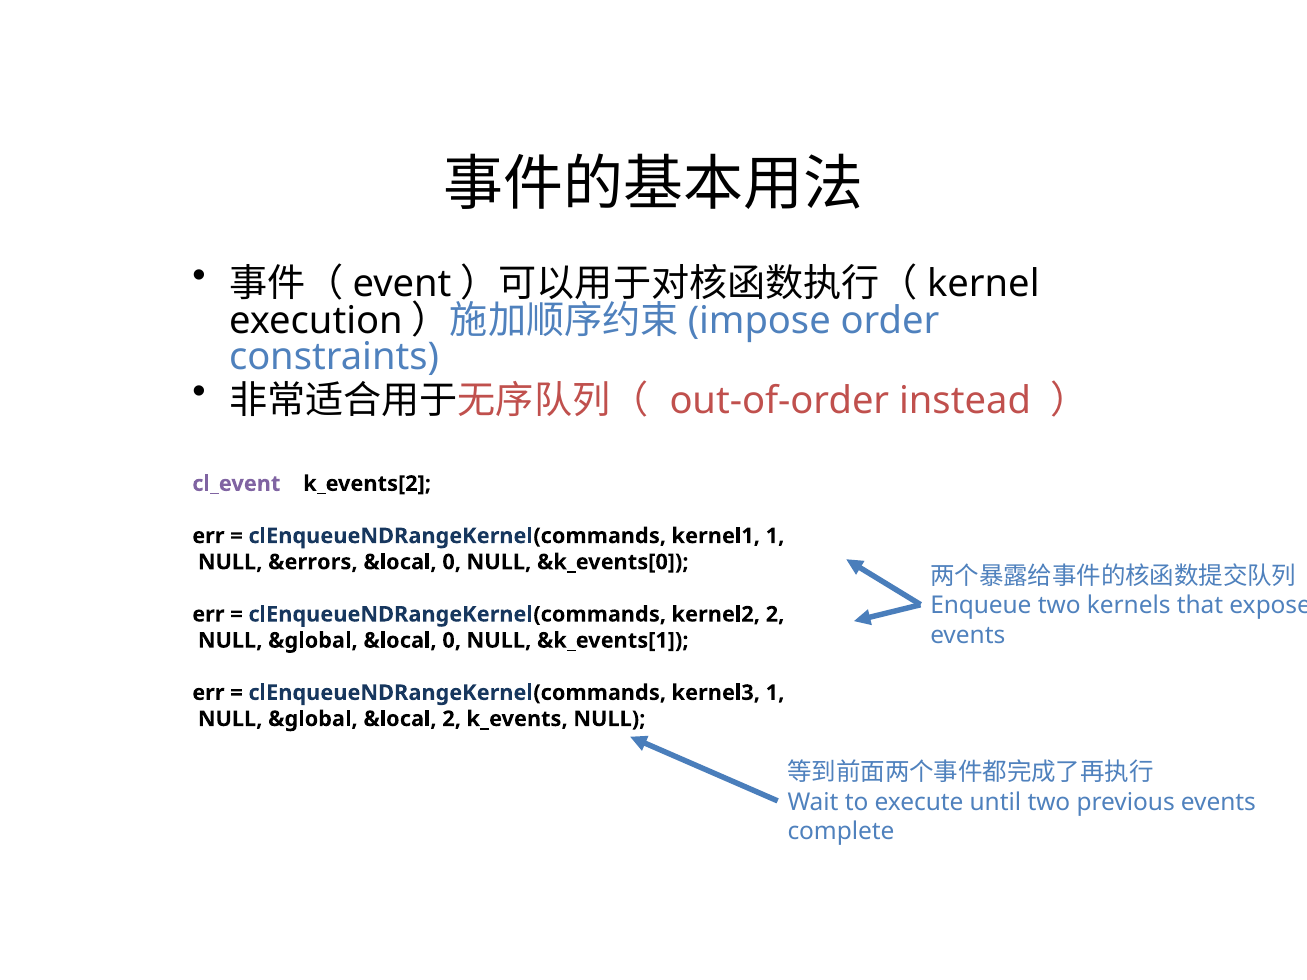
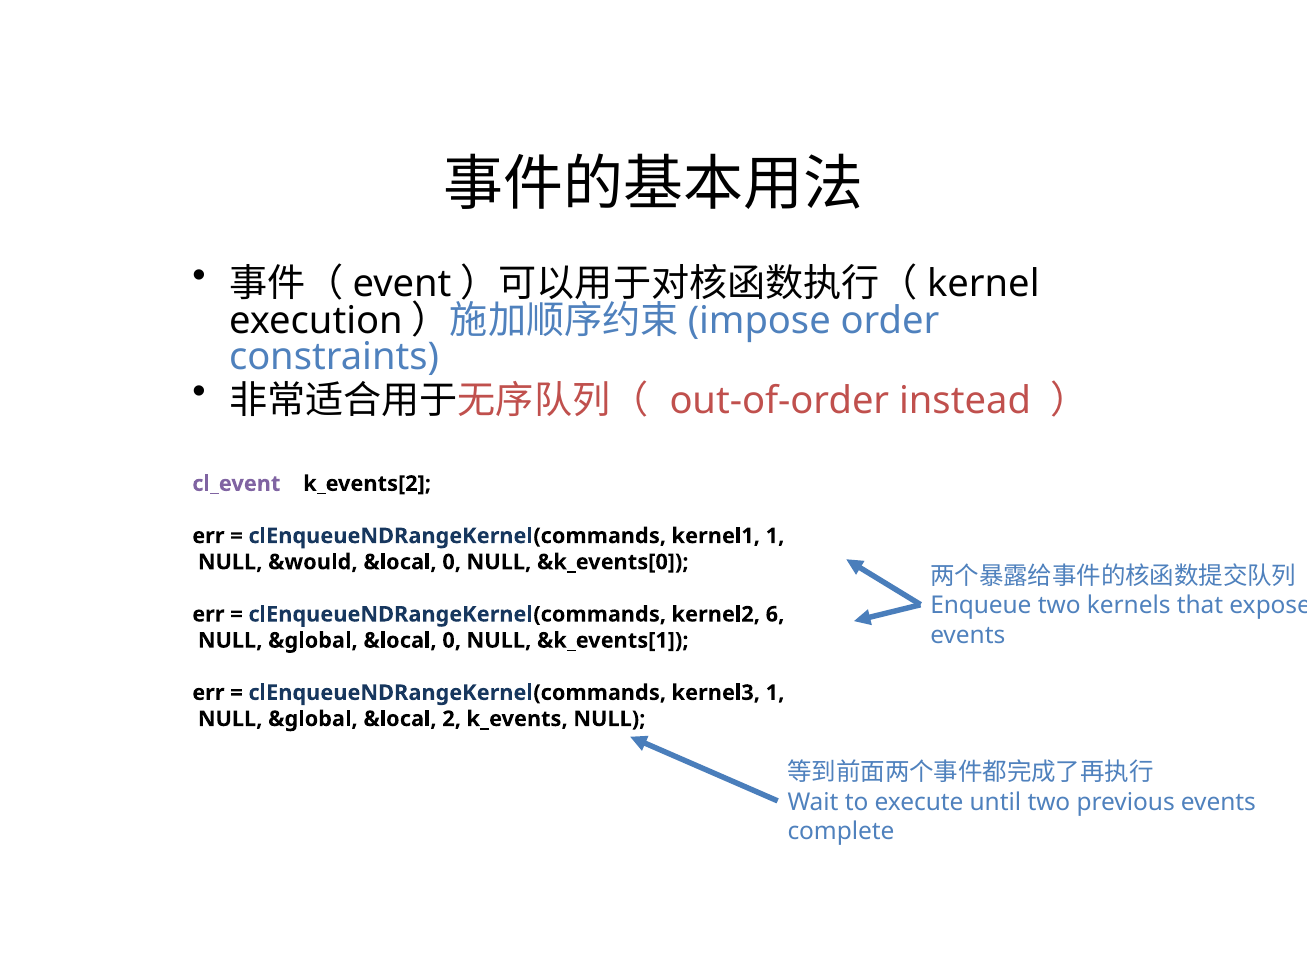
&errors: &errors -> &would (313, 562)
kernel2 2: 2 -> 6 (775, 615)
